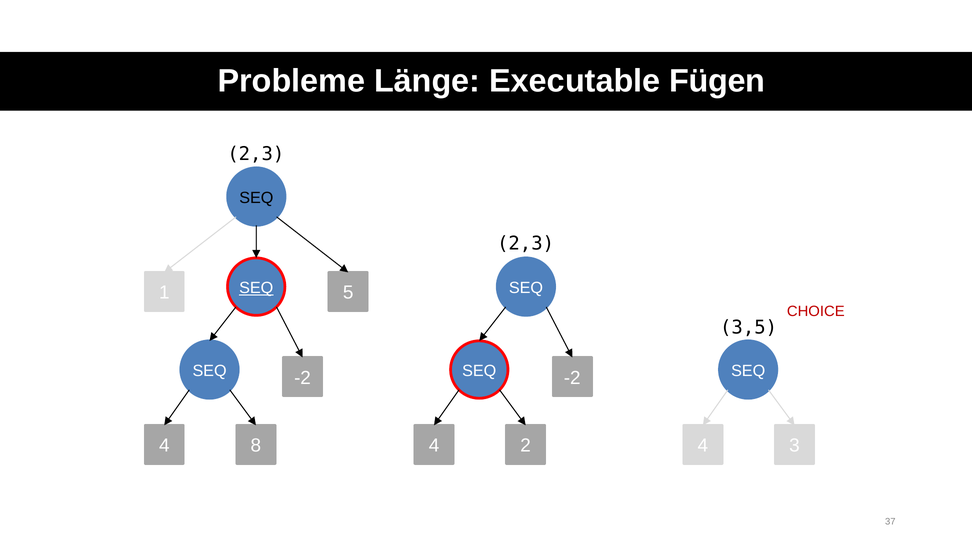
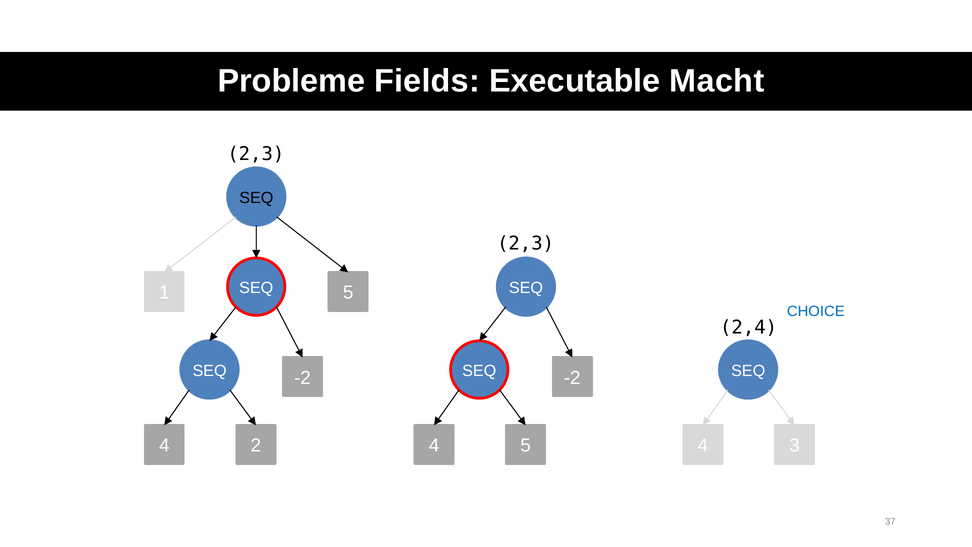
Länge: Länge -> Fields (427, 81)
Fügen: Fügen -> Macht (717, 81)
SEQ underline: present -> none (256, 288)
CHOICE colour: red -> blue (816, 311)
3,5: 3,5 -> 2,4 (749, 327)
8: 8 -> 2 (256, 445)
4 2: 2 -> 5 (526, 445)
